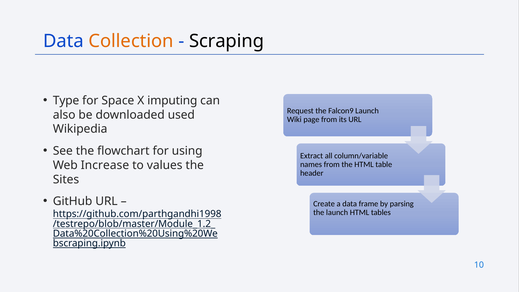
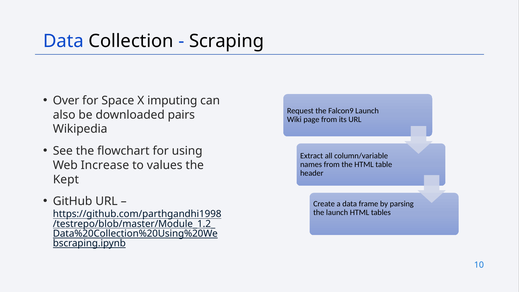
Collection colour: orange -> black (131, 41)
Type: Type -> Over (66, 100)
used: used -> pairs (181, 115)
Sites: Sites -> Kept (66, 179)
